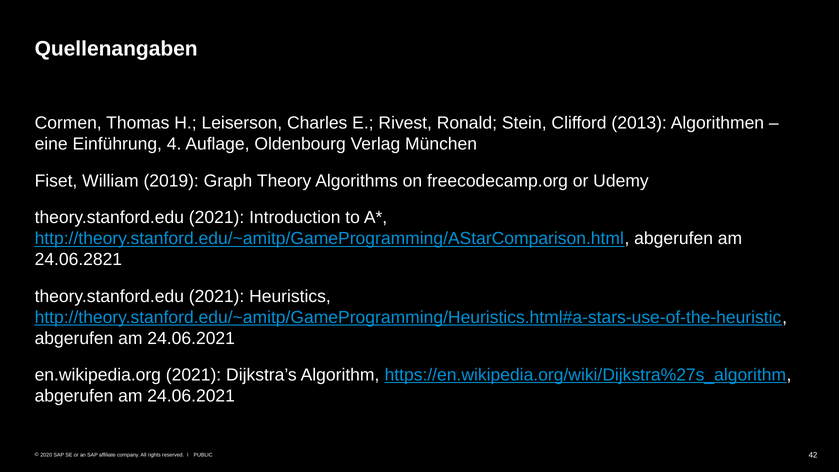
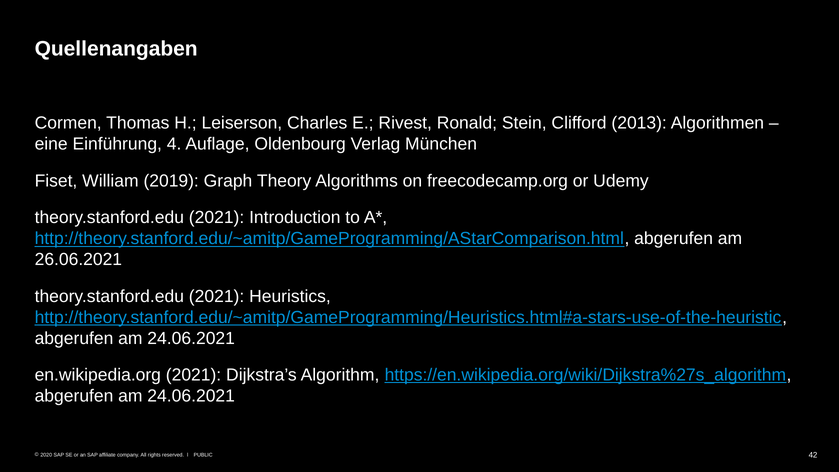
24.06.2821: 24.06.2821 -> 26.06.2021 (78, 260)
